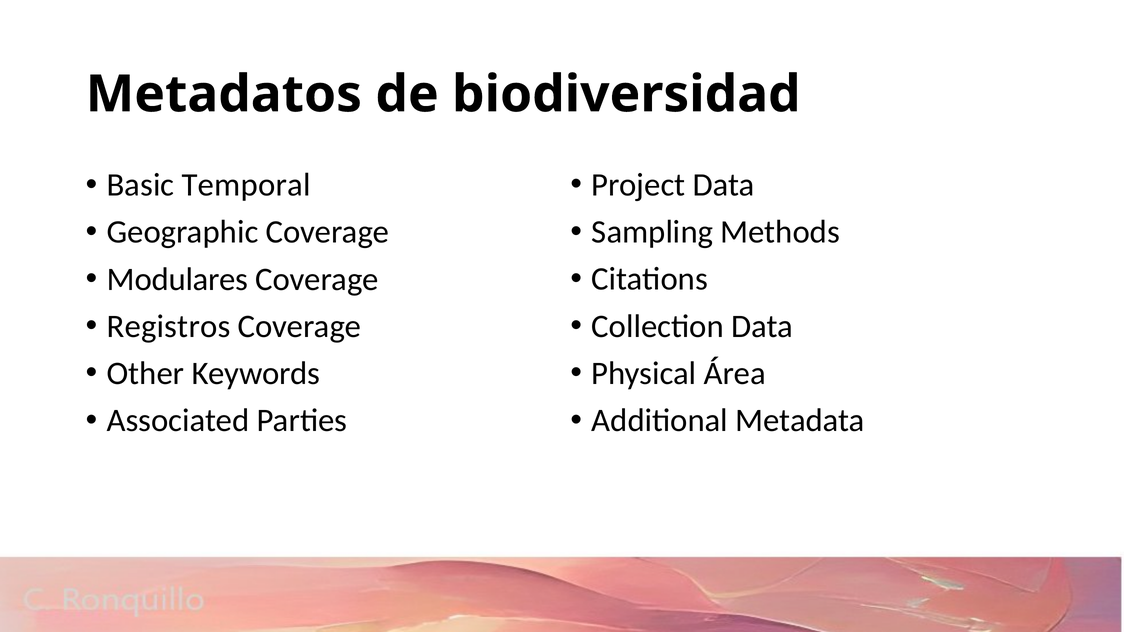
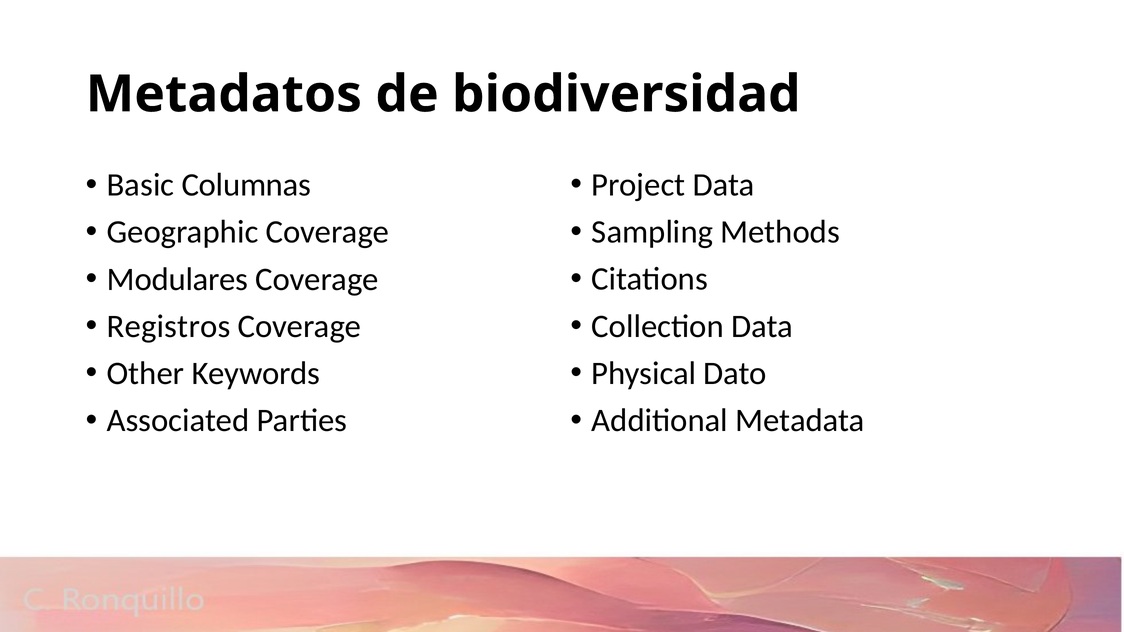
Temporal: Temporal -> Columnas (246, 185)
Área: Área -> Dato (735, 374)
